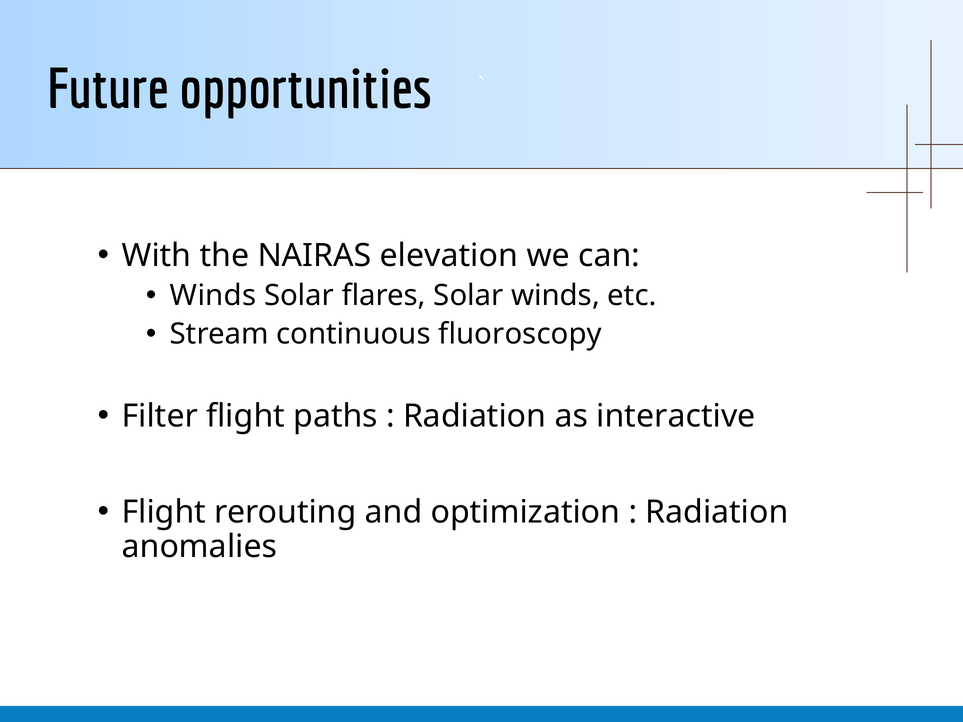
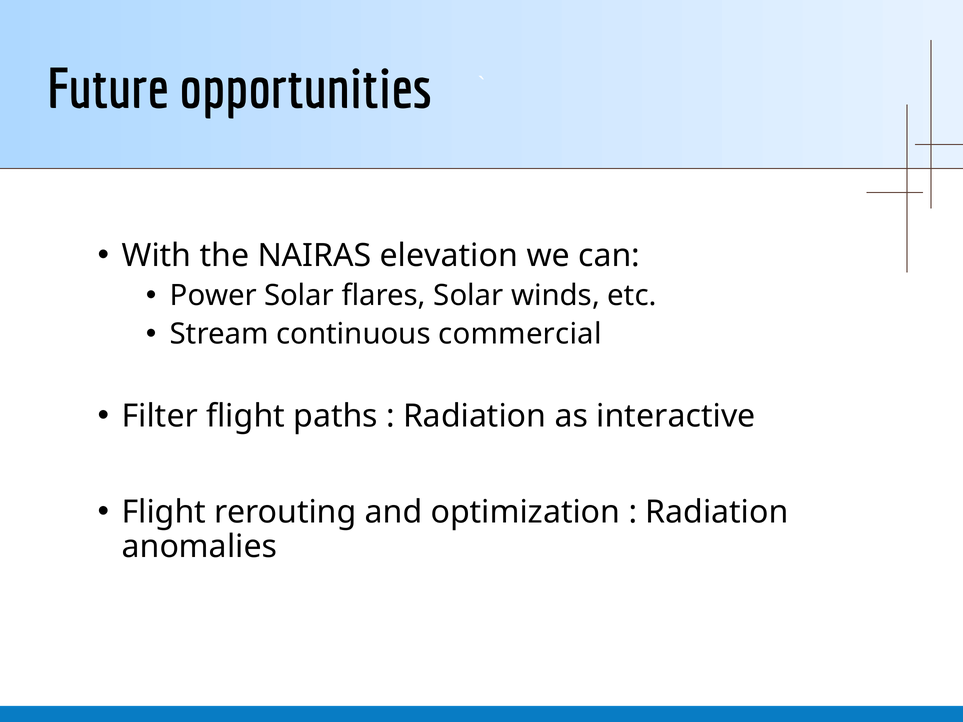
Winds: Winds -> Power (213, 296)
fluoroscopy: fluoroscopy -> commercial (520, 334)
